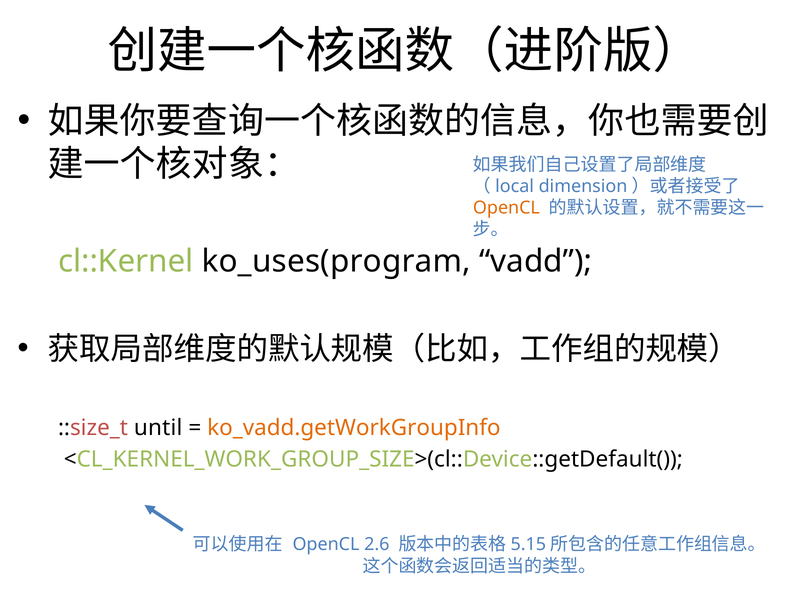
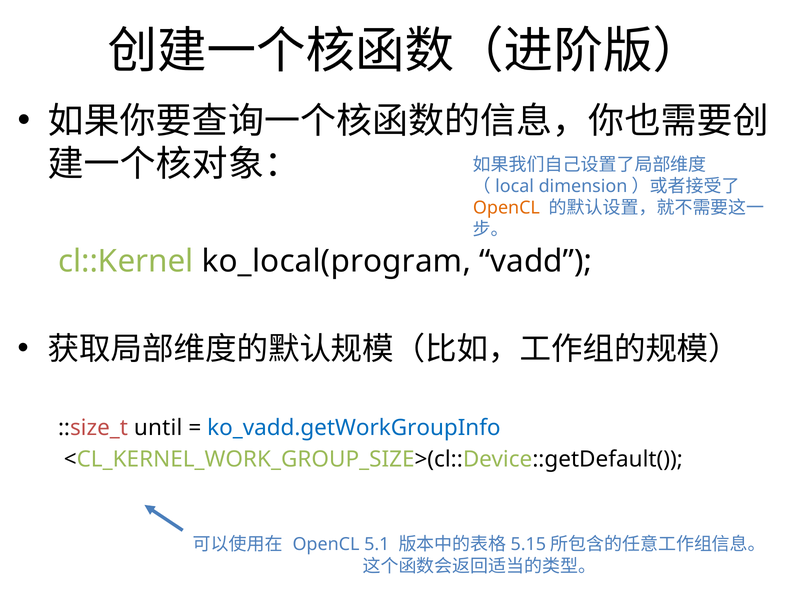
ko_uses(program: ko_uses(program -> ko_local(program (336, 261)
ko_vadd.getWorkGroupInfo colour: orange -> blue (354, 428)
2.6: 2.6 -> 5.1 (377, 545)
